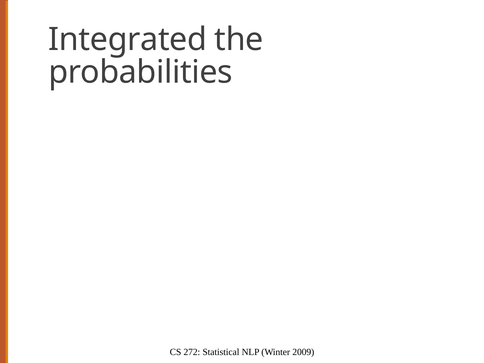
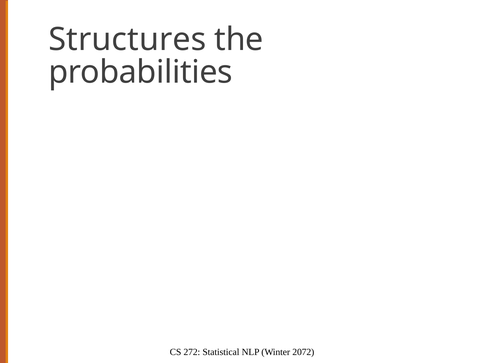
Integrated: Integrated -> Structures (127, 39)
2009: 2009 -> 2072 (303, 352)
